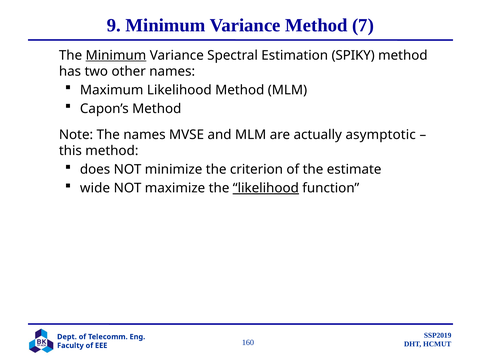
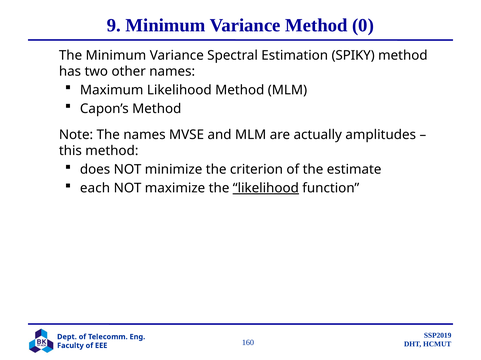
7: 7 -> 0 (363, 25)
Minimum underline: present -> none (116, 55)
asymptotic: asymptotic -> amplitudes (381, 135)
wide: wide -> each (95, 189)
